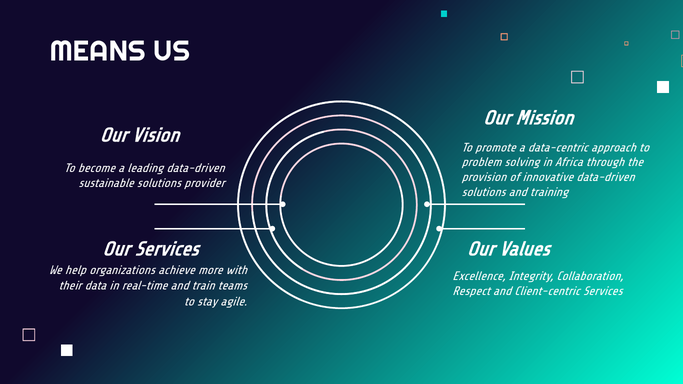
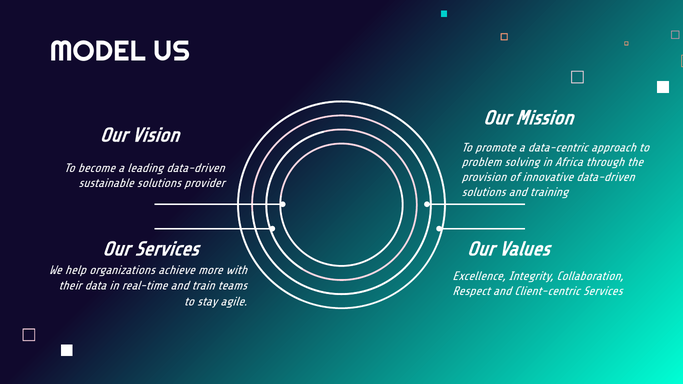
MEANS: MEANS -> MODEL (98, 51)
